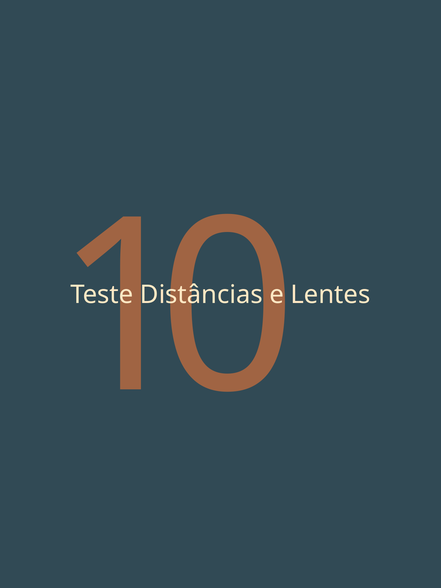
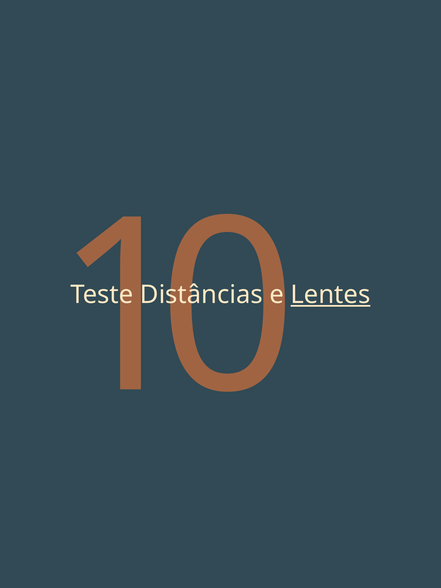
Lentes underline: none -> present (330, 295)
